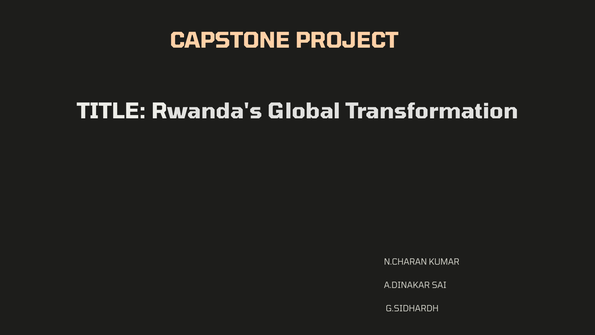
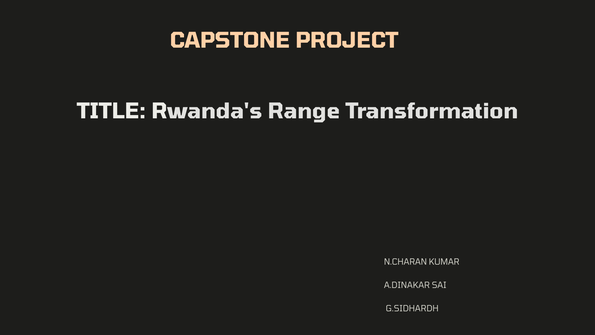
Global: Global -> Range (304, 111)
